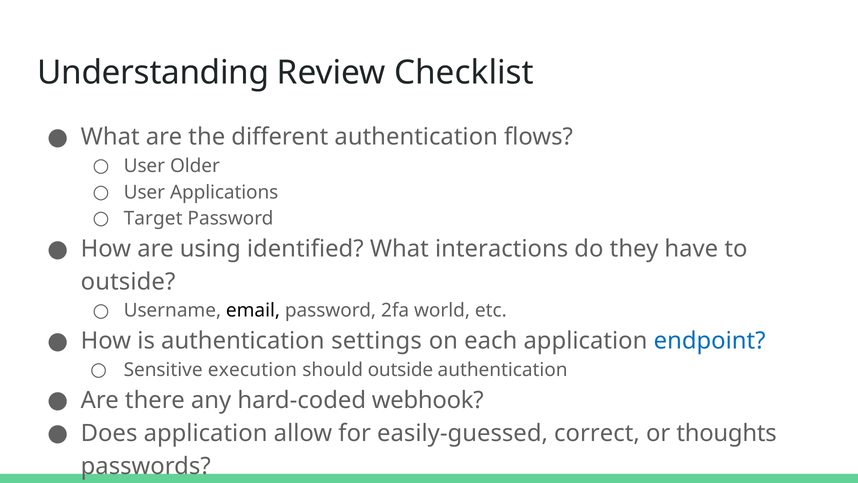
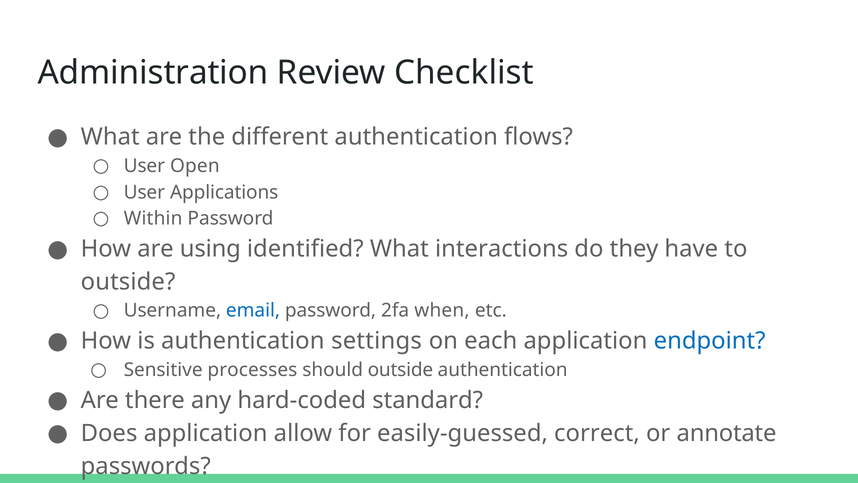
Understanding: Understanding -> Administration (153, 73)
Older: Older -> Open (195, 166)
Target: Target -> Within (153, 218)
email colour: black -> blue (253, 310)
world: world -> when (442, 310)
execution: execution -> processes (252, 370)
webhook: webhook -> standard (428, 400)
thoughts: thoughts -> annotate (727, 433)
